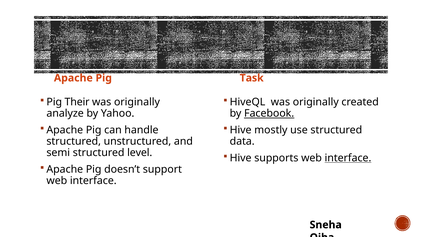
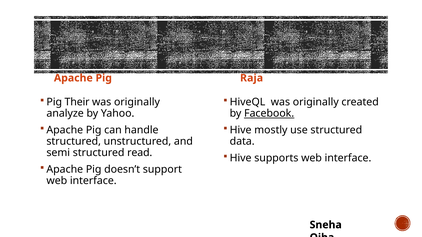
Task: Task -> Raja (252, 78)
level: level -> read (140, 153)
interface underline: present -> none (348, 158)
